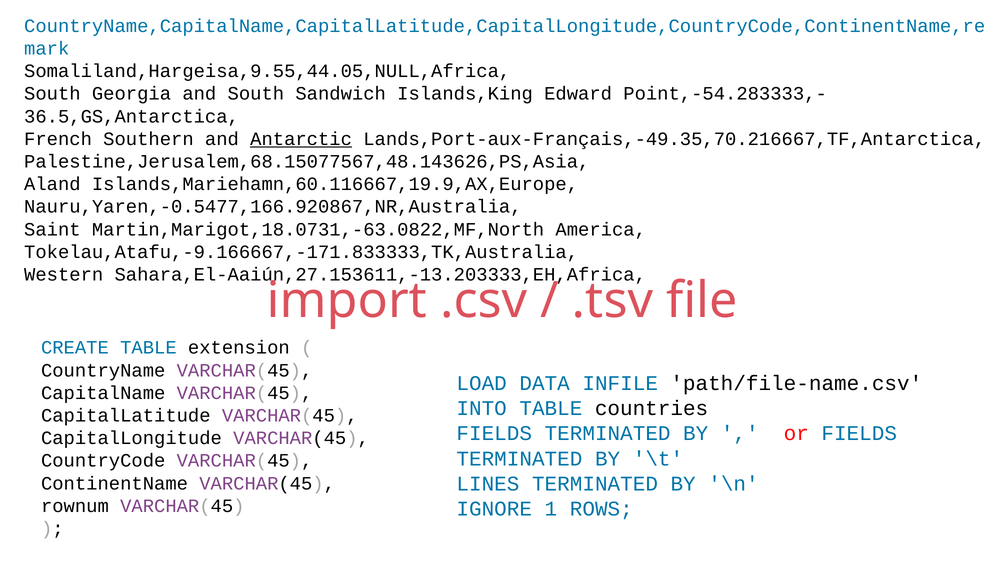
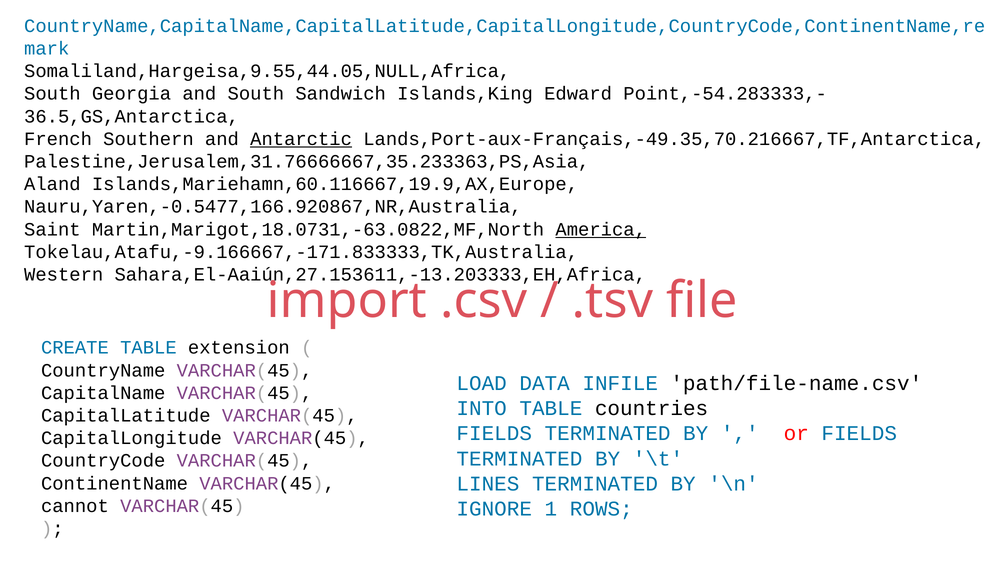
Palestine,Jerusalem,68.15077567,48.143626,PS,Asia: Palestine,Jerusalem,68.15077567,48.143626,PS,Asia -> Palestine,Jerusalem,31.76666667,35.233363,PS,Asia (307, 162)
America underline: none -> present (601, 229)
rownum: rownum -> cannot (75, 506)
